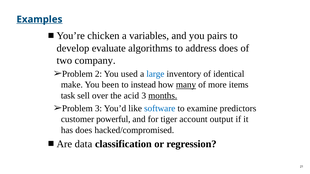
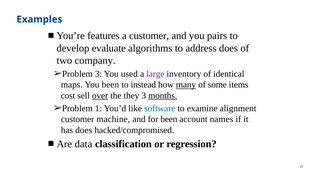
Examples underline: present -> none (39, 19)
chicken: chicken -> features (103, 36)
a variables: variables -> customer (149, 36)
2: 2 -> 3 (98, 74)
large colour: blue -> purple (155, 74)
make: make -> maps (72, 85)
more: more -> some (217, 85)
task: task -> cost (68, 96)
over underline: none -> present (100, 96)
acid: acid -> they (131, 96)
3: 3 -> 1 (98, 109)
predictors: predictors -> alignment (238, 109)
powerful: powerful -> machine (113, 119)
for tiger: tiger -> been (169, 119)
output: output -> names (222, 119)
